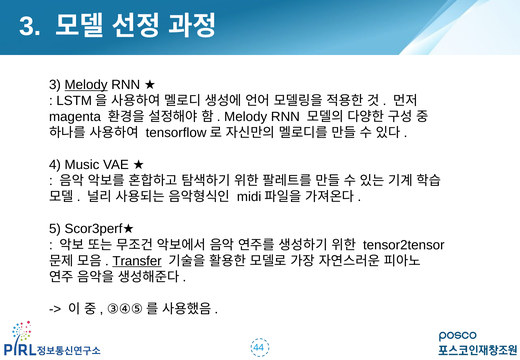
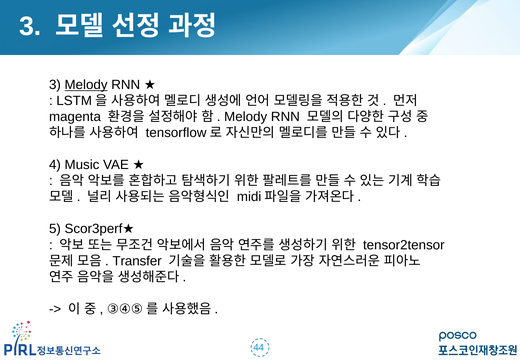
Transfer underline: present -> none (137, 261)
